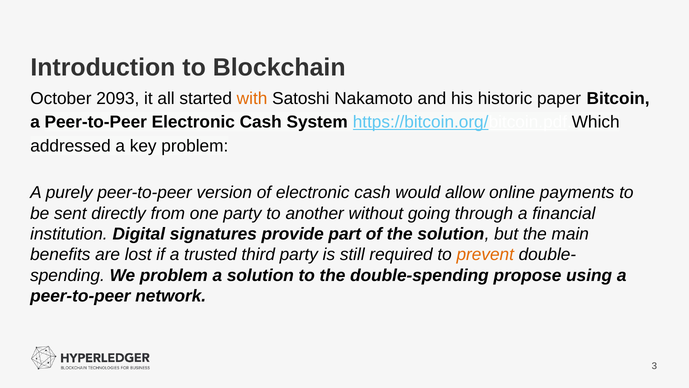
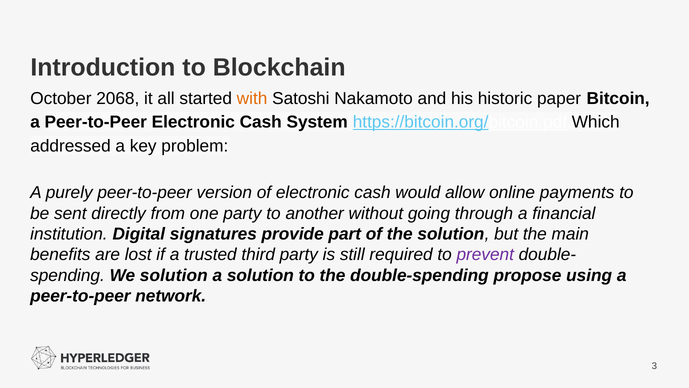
2093: 2093 -> 2068 (118, 98)
prevent colour: orange -> purple (485, 254)
We problem: problem -> solution (174, 275)
